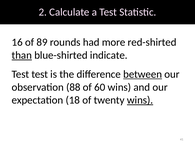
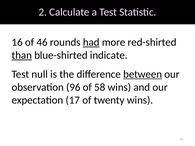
89: 89 -> 46 (42, 42)
had underline: none -> present (91, 42)
Test test: test -> null (40, 74)
88: 88 -> 96 (73, 87)
60: 60 -> 58 (100, 87)
18: 18 -> 17 (73, 100)
wins underline: present -> none (140, 100)
